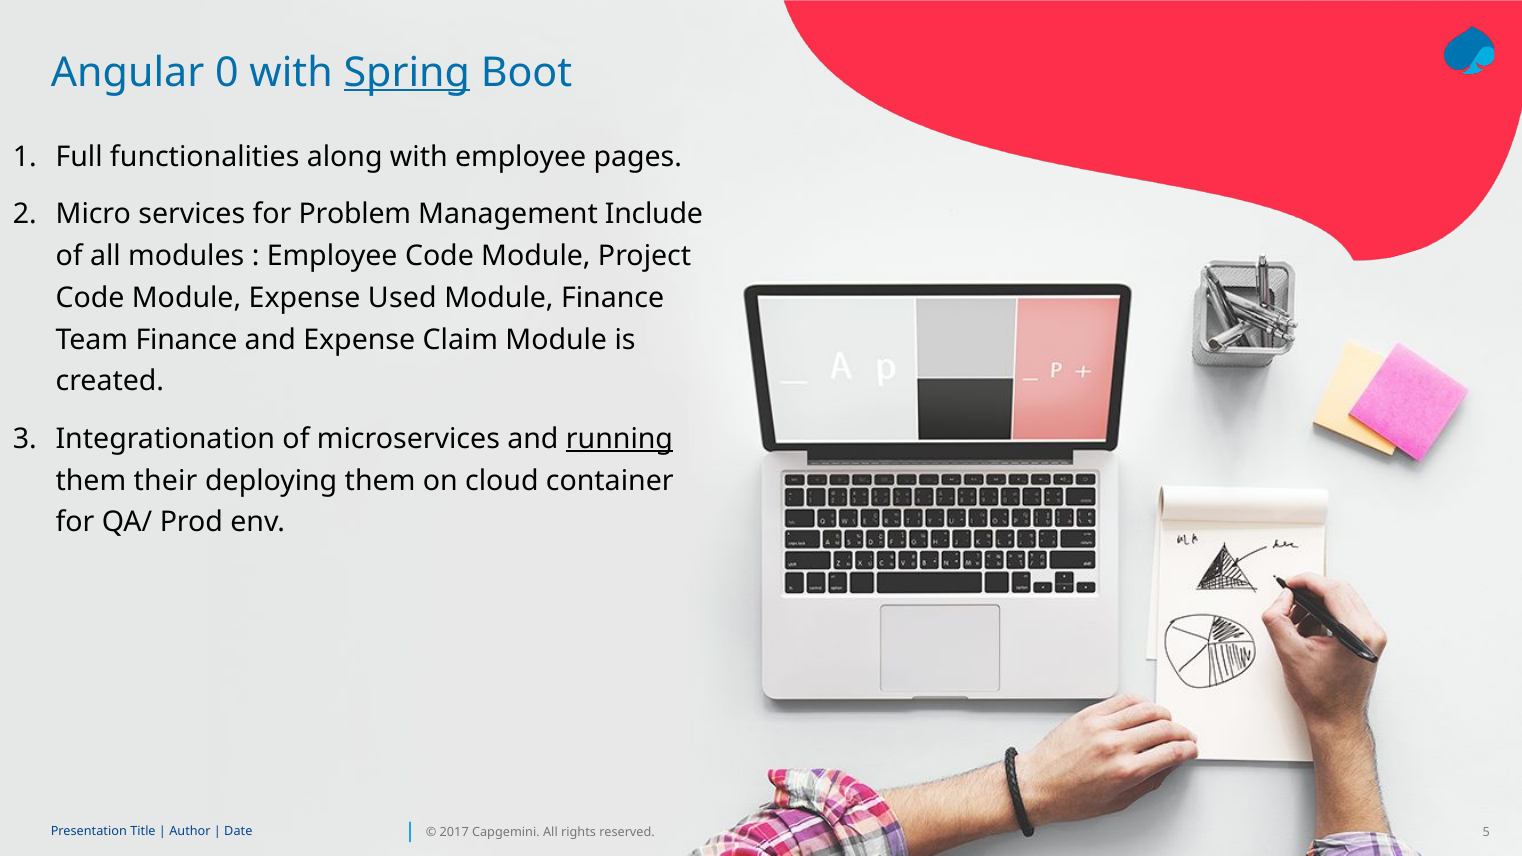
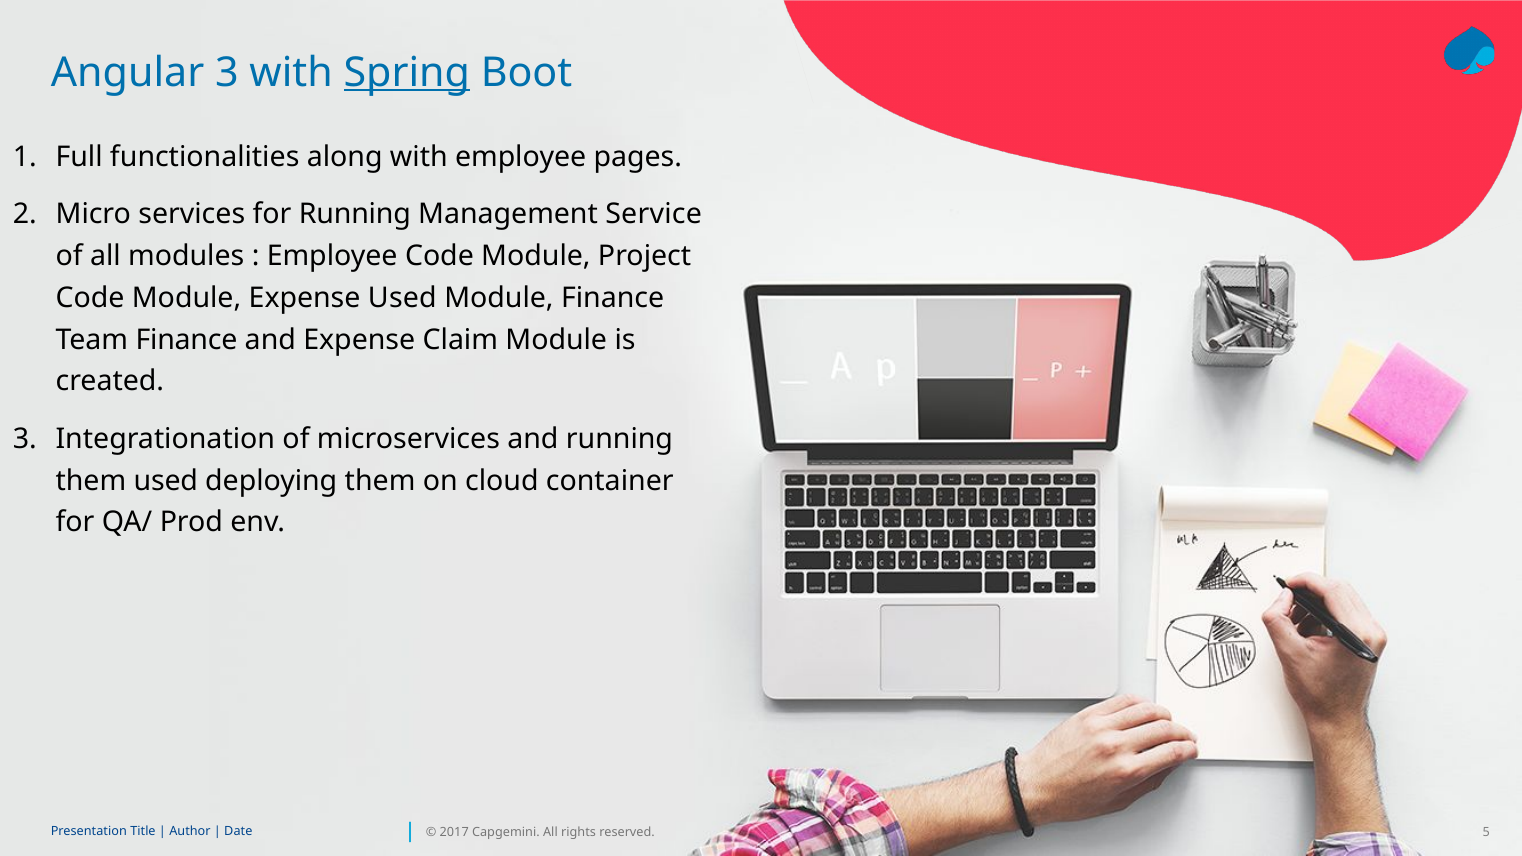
Angular 0: 0 -> 3 (227, 73)
for Problem: Problem -> Running (355, 214)
Include: Include -> Service (654, 214)
running underline: present -> none (619, 439)
them their: their -> used (166, 481)
